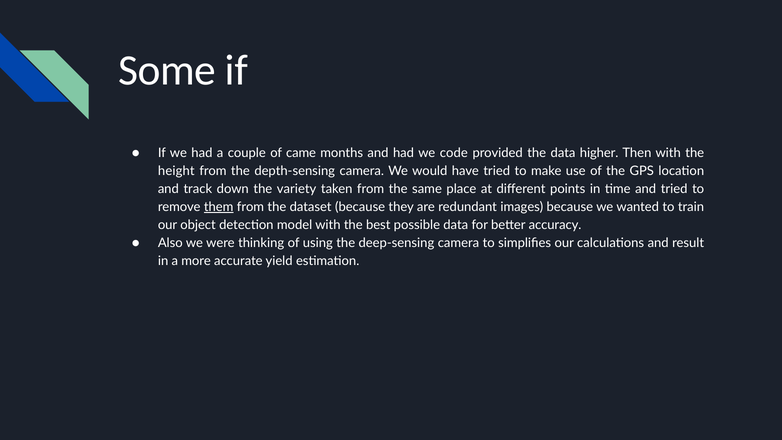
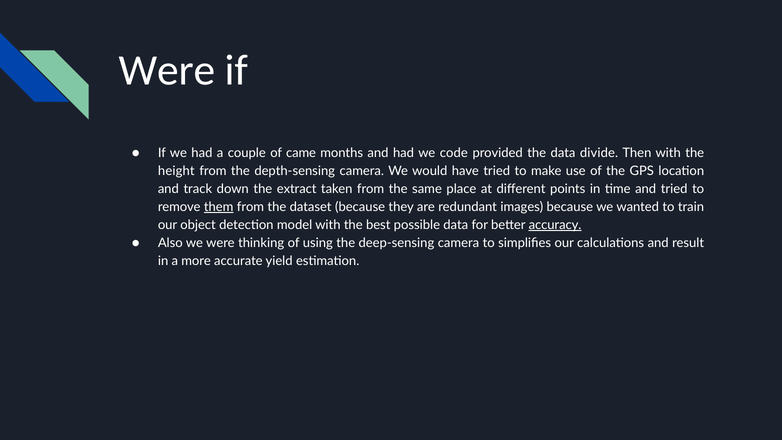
Some: Some -> Were (167, 71)
higher: higher -> divide (599, 153)
variety: variety -> extract (297, 189)
accuracy underline: none -> present (555, 225)
